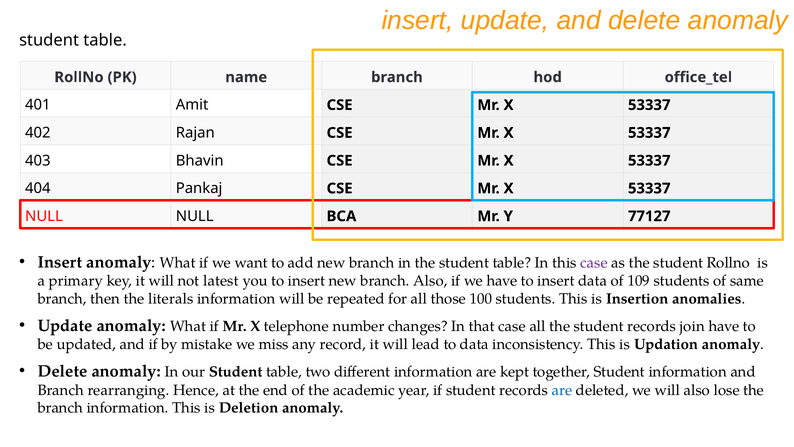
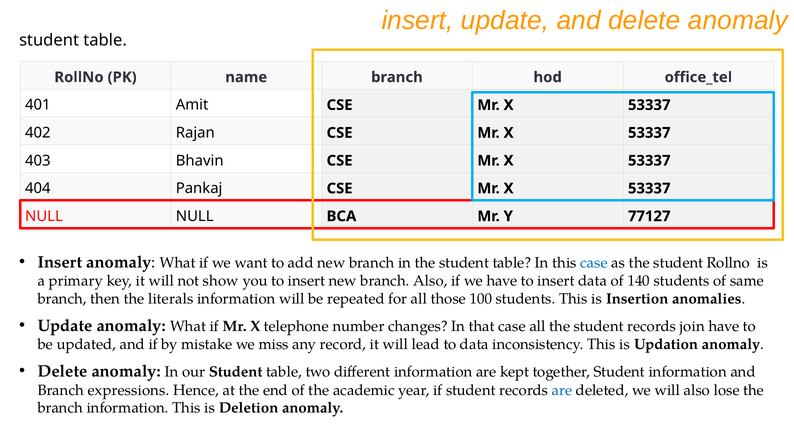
case colour: purple -> blue (594, 262)
latest: latest -> show (221, 281)
109: 109 -> 140 (639, 281)
rearranging: rearranging -> expressions (128, 390)
